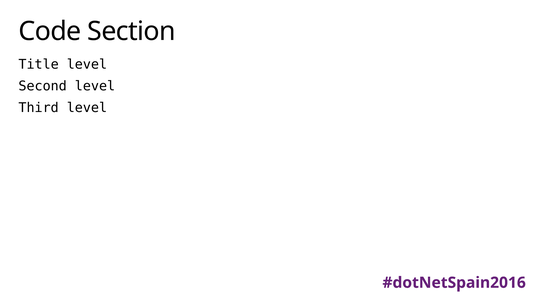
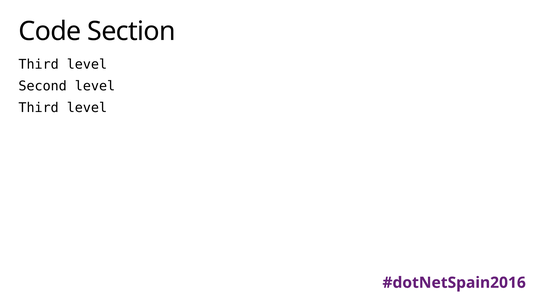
Title: Title -> Third (39, 64)
